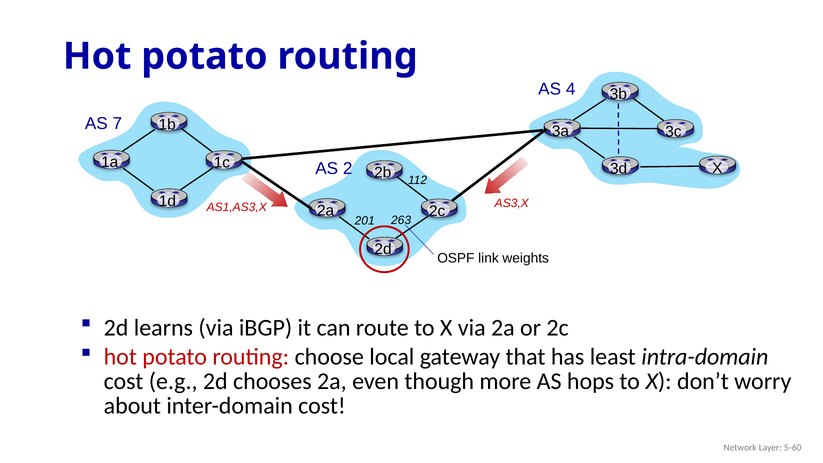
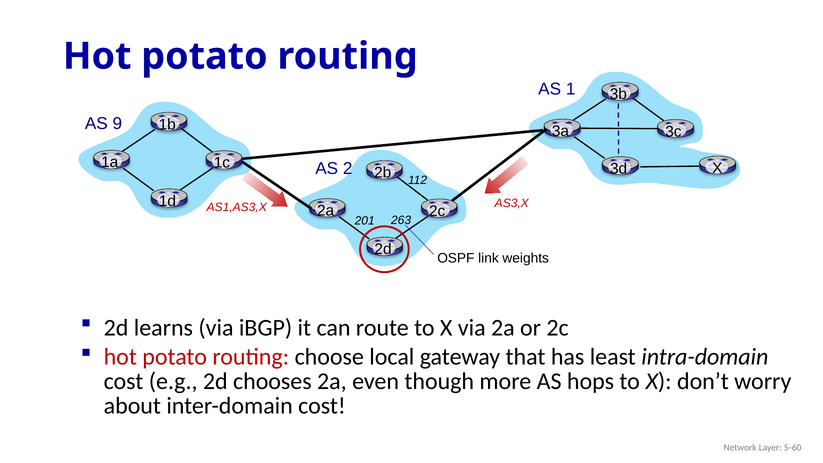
4: 4 -> 1 (571, 89)
7: 7 -> 9 (117, 124)
